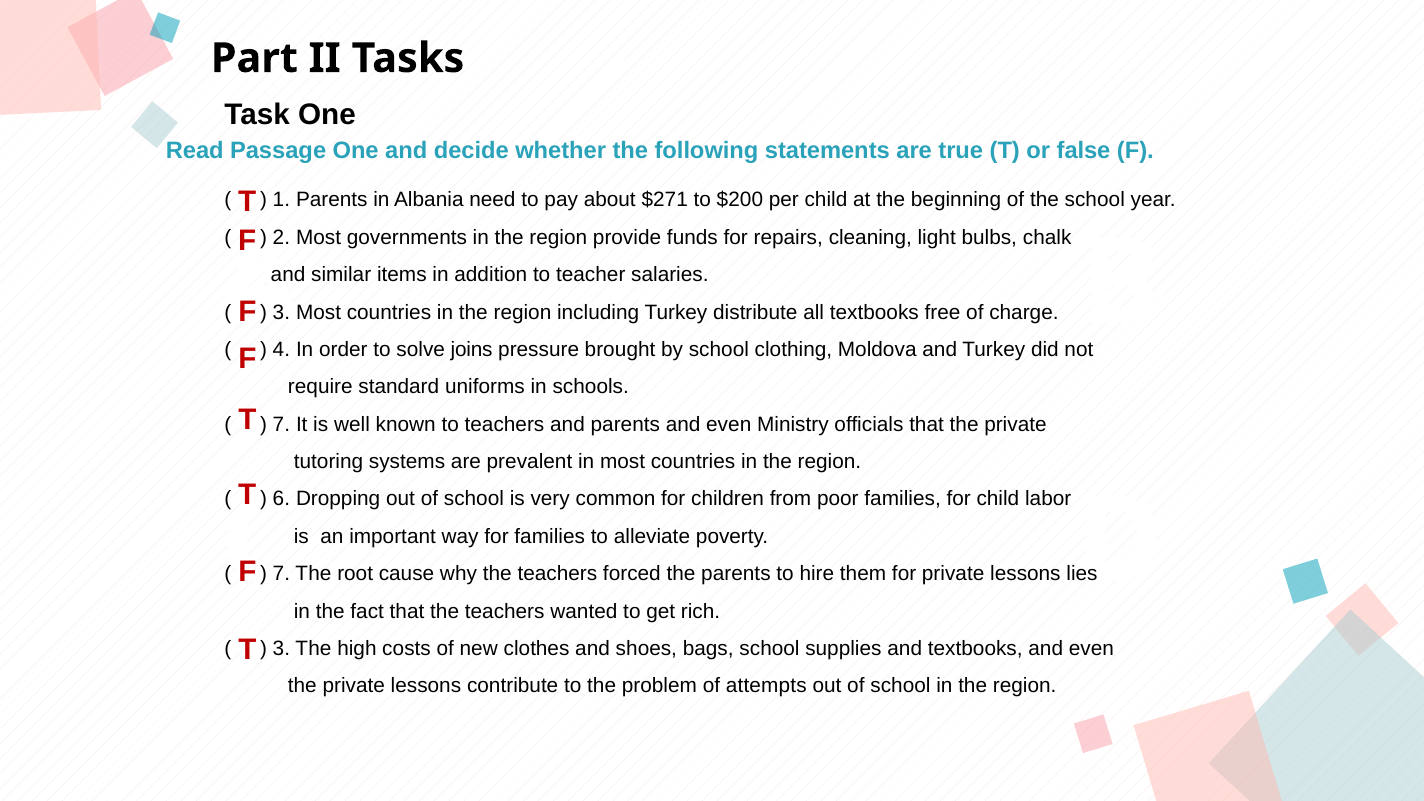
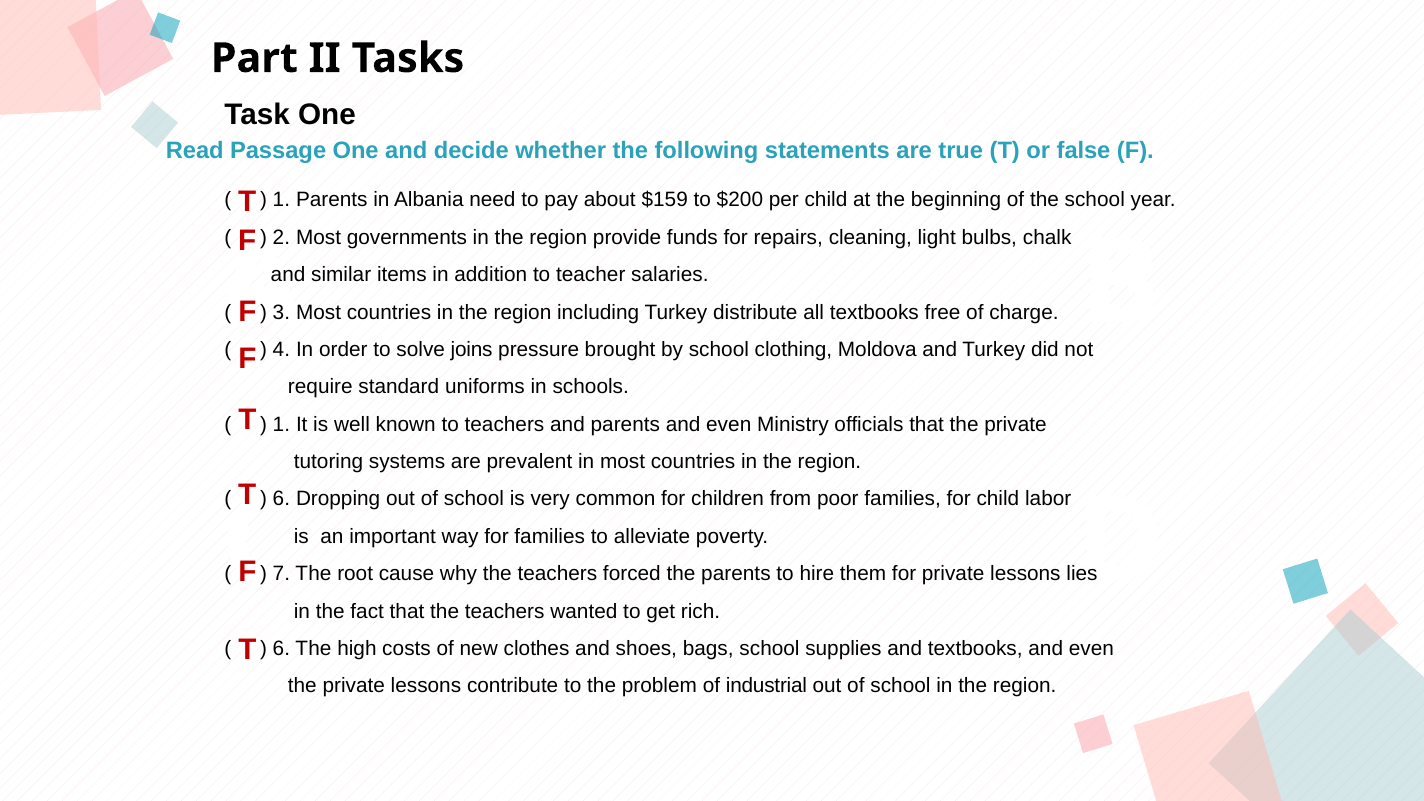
$271: $271 -> $159 (665, 200)
7: 7 -> 1 (281, 424)
3: 3 -> 6 (281, 649)
attempts: attempts -> industrial (766, 686)
